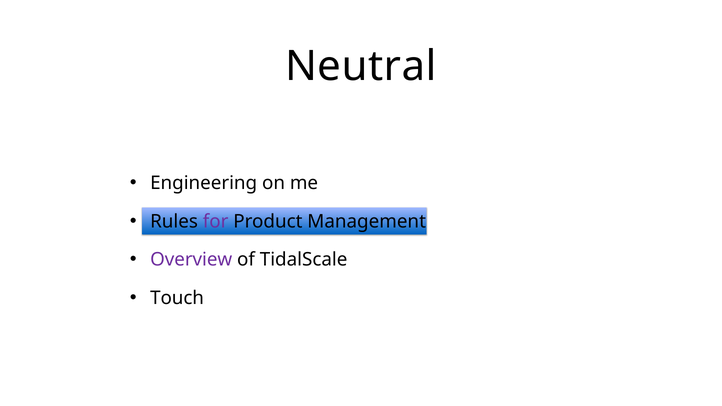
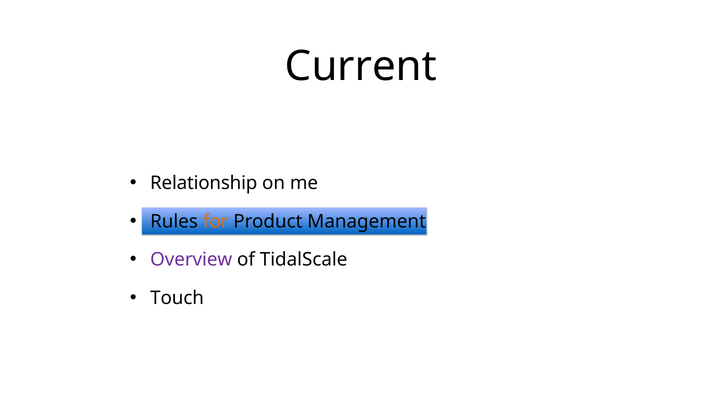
Neutral: Neutral -> Current (361, 66)
Engineering: Engineering -> Relationship (204, 183)
for colour: purple -> orange (216, 221)
